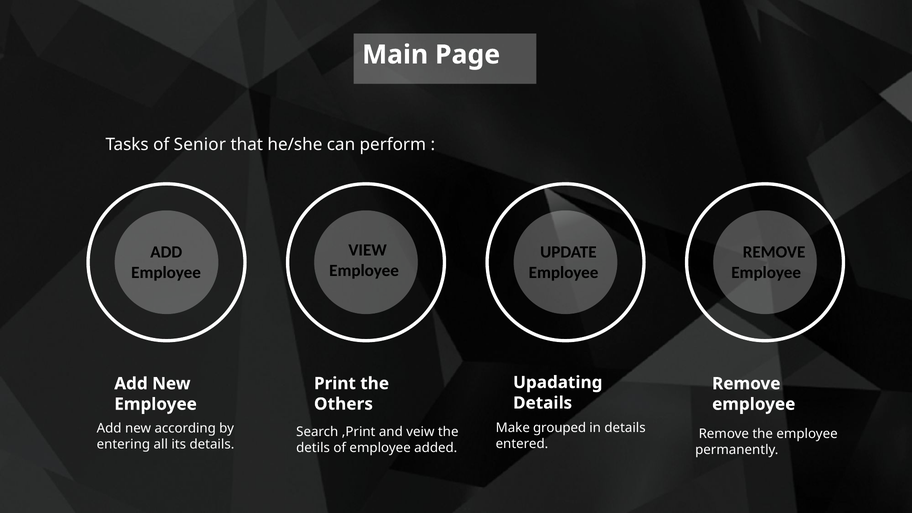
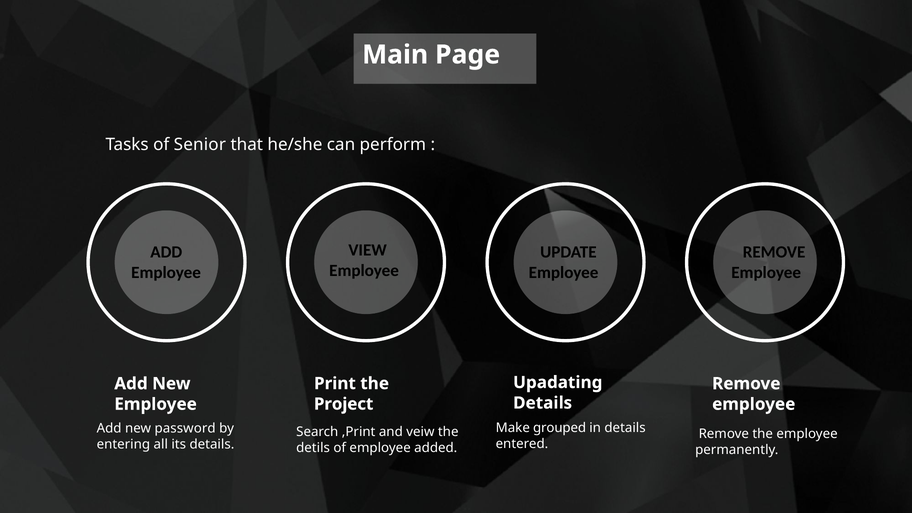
Others: Others -> Project (344, 404)
according: according -> password (185, 429)
